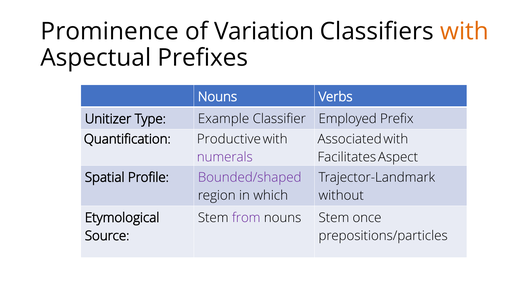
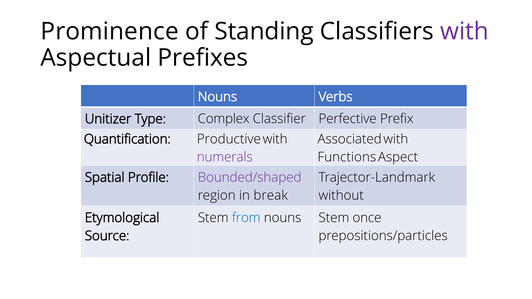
Variation: Variation -> Standing (264, 32)
with colour: orange -> purple (465, 32)
Example: Example -> Complex (224, 119)
Employed: Employed -> Perfective (348, 119)
Facilitates: Facilitates -> Functions (347, 157)
which: which -> break (271, 196)
from colour: purple -> blue (246, 218)
